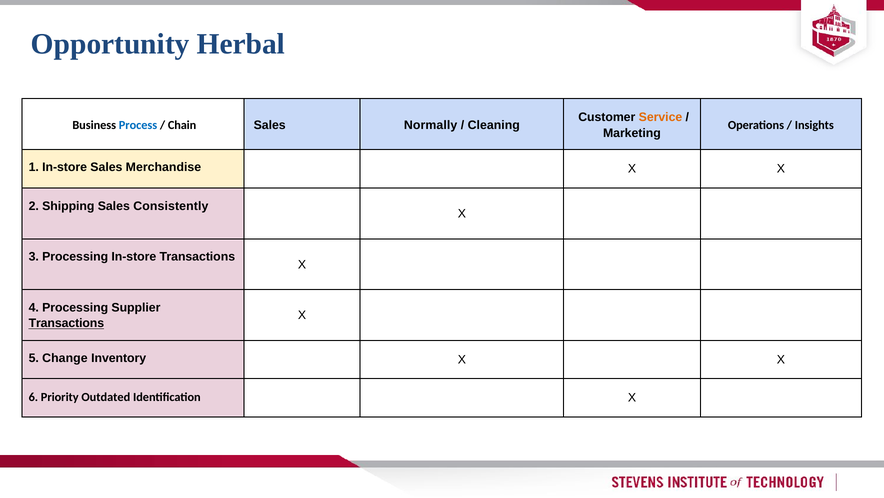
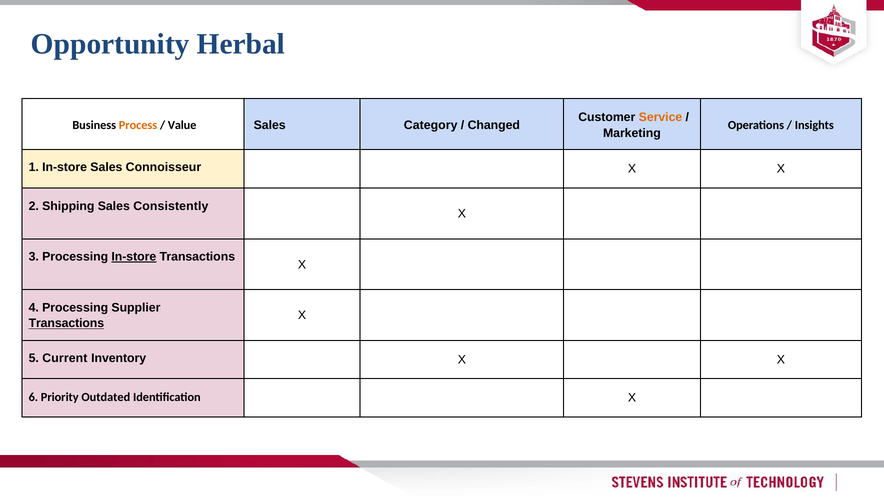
Process colour: blue -> orange (138, 125)
Chain: Chain -> Value (182, 125)
Normally: Normally -> Category (431, 125)
Cleaning: Cleaning -> Changed (494, 125)
Merchandise: Merchandise -> Connoisseur (163, 167)
In-store underline: none -> present (134, 256)
Change: Change -> Current (65, 358)
